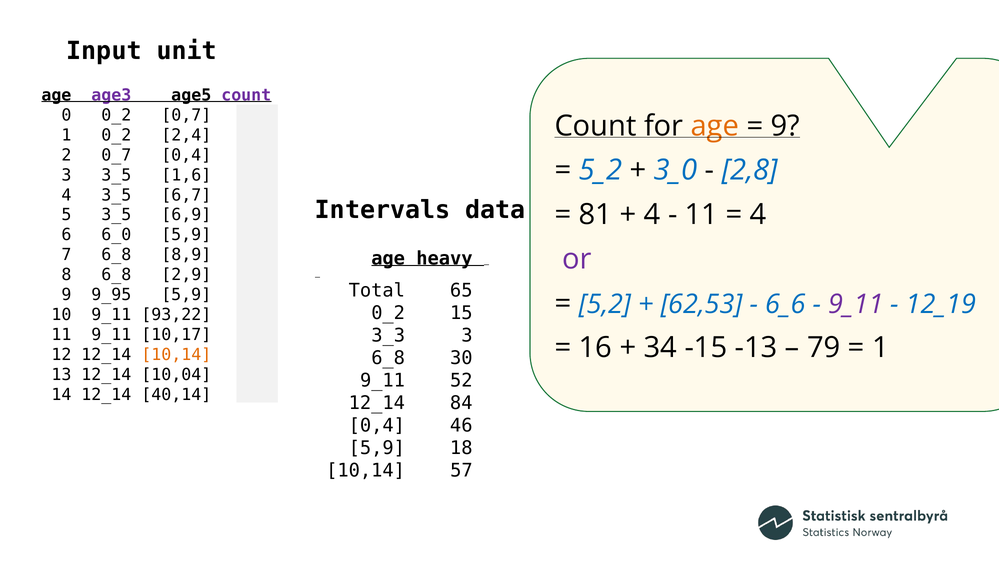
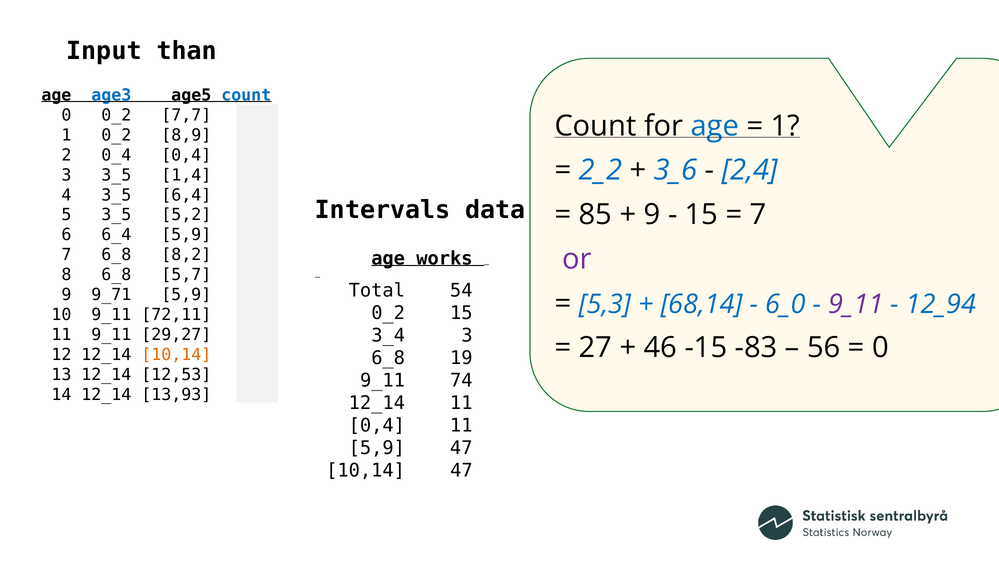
unit: unit -> than (187, 51)
age3 colour: purple -> blue (111, 95)
count colour: purple -> blue (246, 95)
0,7: 0,7 -> 7,7 (186, 115)
age colour: orange -> blue (715, 126)
9: 9 -> 1 (785, 126)
2,4: 2,4 -> 8,9 (186, 135)
0_7: 0_7 -> 0_4 (116, 155)
5_2: 5_2 -> 2_2 (601, 170)
3_0: 3_0 -> 3_6 (676, 170)
2,8: 2,8 -> 2,4 (750, 170)
1,6: 1,6 -> 1,4 (186, 175)
6,7: 6,7 -> 6,4 (186, 195)
81: 81 -> 85 (595, 215)
4: 4 -> 9 (652, 215)
11: 11 -> 15 (701, 215)
4: 4 -> 7 (758, 215)
6,9: 6,9 -> 5,2 (186, 215)
6_0: 6_0 -> 6_4 (116, 235)
8,9: 8,9 -> 8,2 (186, 255)
heavy: heavy -> works (444, 258)
2,9: 2,9 -> 5,7 (186, 275)
65: 65 -> 54 (461, 291)
9_95: 9_95 -> 9_71 (111, 295)
5,2: 5,2 -> 5,3 (605, 304)
62,53: 62,53 -> 68,14 (702, 304)
6_6: 6_6 -> 6_0 (785, 304)
12_19: 12_19 -> 12_94 (941, 304)
93,22: 93,22 -> 72,11 (176, 315)
10,17: 10,17 -> 29,27 (176, 335)
3_3: 3_3 -> 3_4 (388, 336)
16: 16 -> 27 (595, 348)
34: 34 -> 46 (660, 348)
-13: -13 -> -83 (756, 348)
79: 79 -> 56 (824, 348)
1: 1 -> 0 (880, 348)
30: 30 -> 19 (461, 358)
10,04: 10,04 -> 12,53 (176, 375)
52: 52 -> 74 (461, 381)
40,14: 40,14 -> 13,93 (176, 395)
12_14 84: 84 -> 11 (461, 403)
0,4 46: 46 -> 11 (461, 426)
5,9 18: 18 -> 47 (461, 448)
10,14 57: 57 -> 47 (461, 471)
